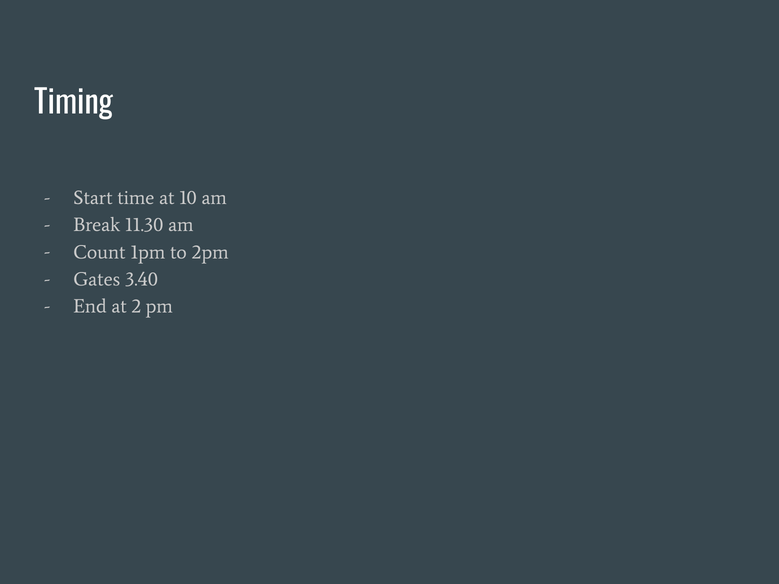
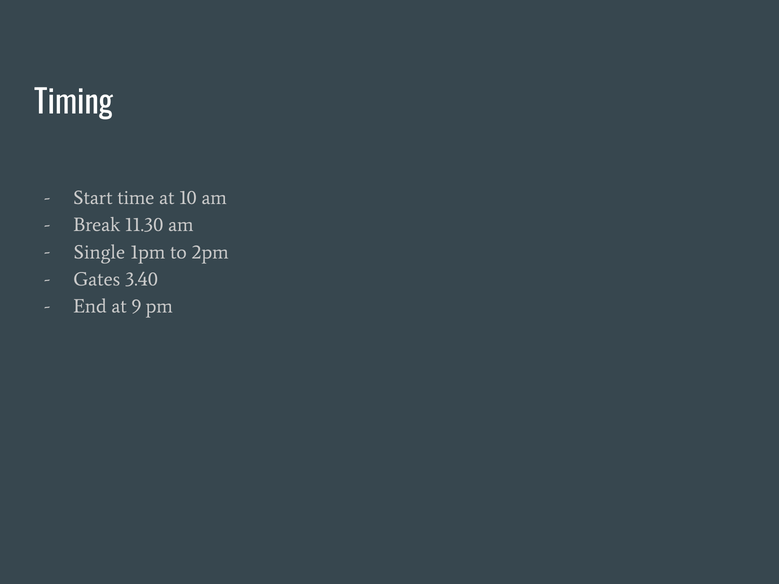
Count: Count -> Single (99, 252)
2: 2 -> 9 (136, 307)
